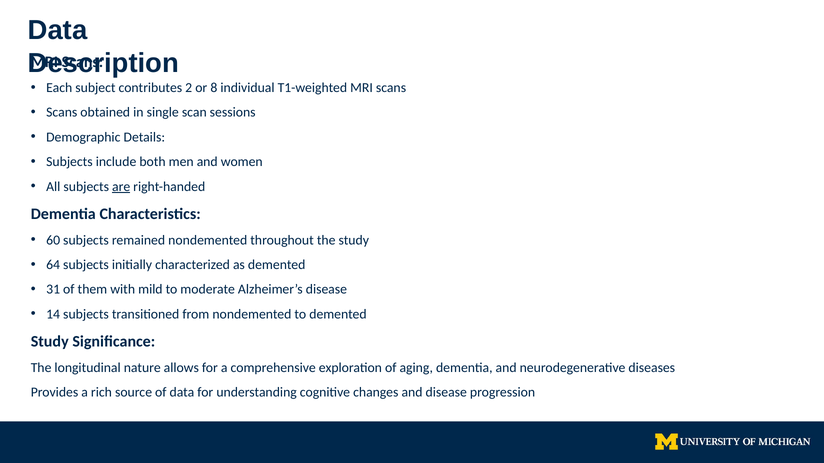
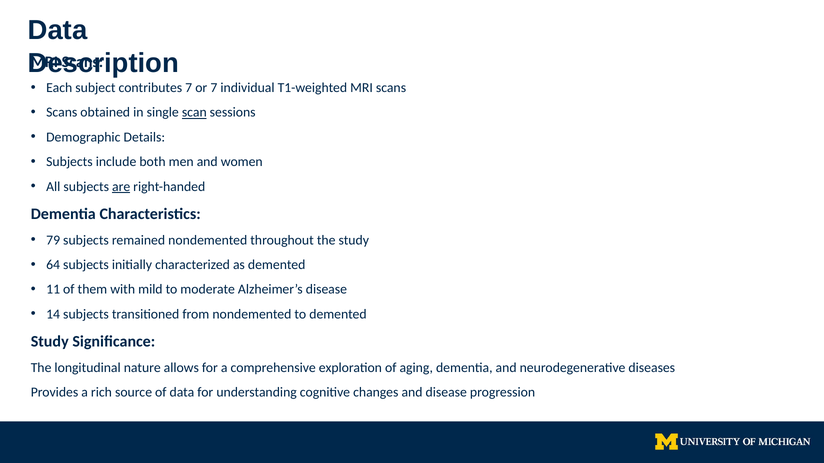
contributes 2: 2 -> 7 (189, 88)
or 8: 8 -> 7 (214, 88)
scan underline: none -> present (194, 113)
60: 60 -> 79 (53, 240)
31: 31 -> 11 (53, 290)
